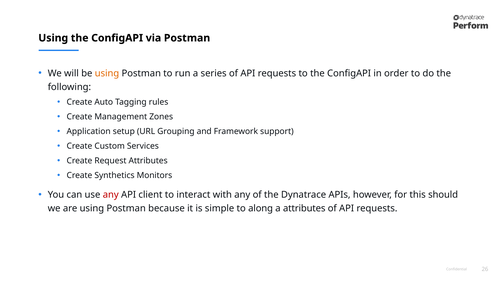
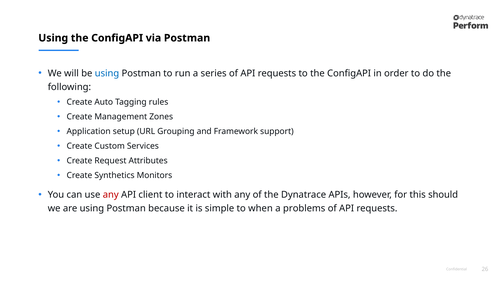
using colour: orange -> blue (107, 73)
along: along -> when (260, 208)
a attributes: attributes -> problems (304, 208)
